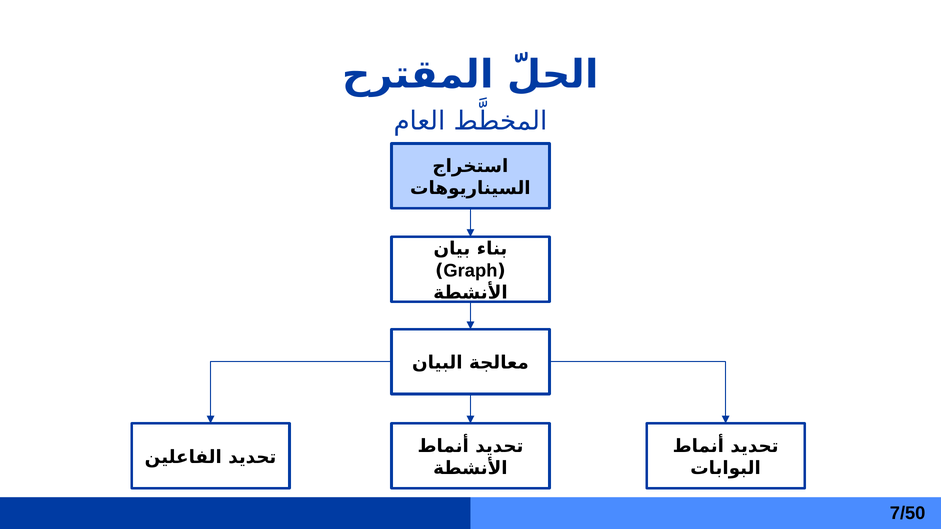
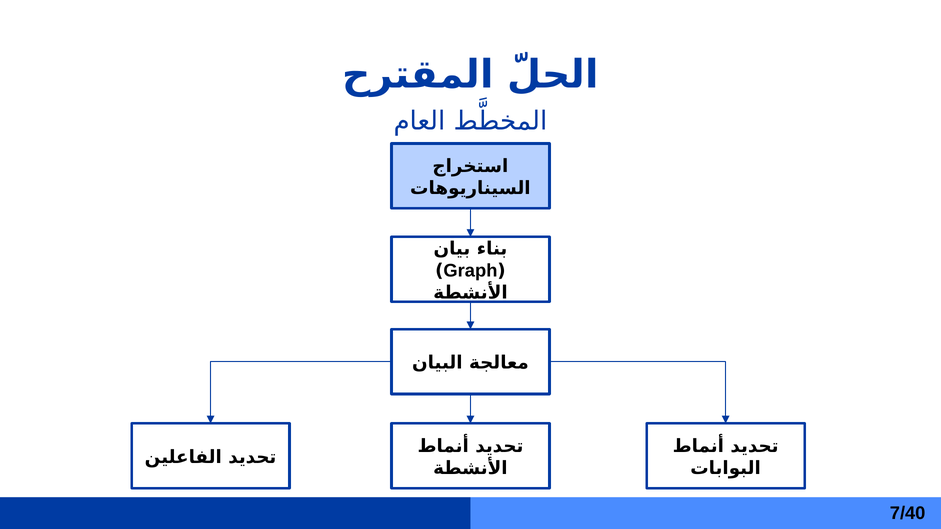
7/50: 7/50 -> 7/40 (908, 514)
